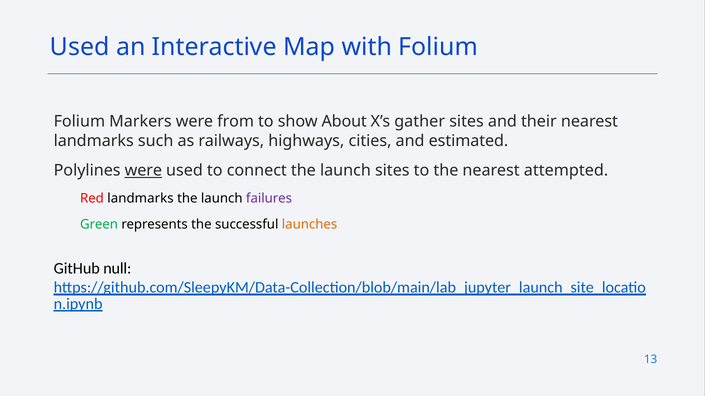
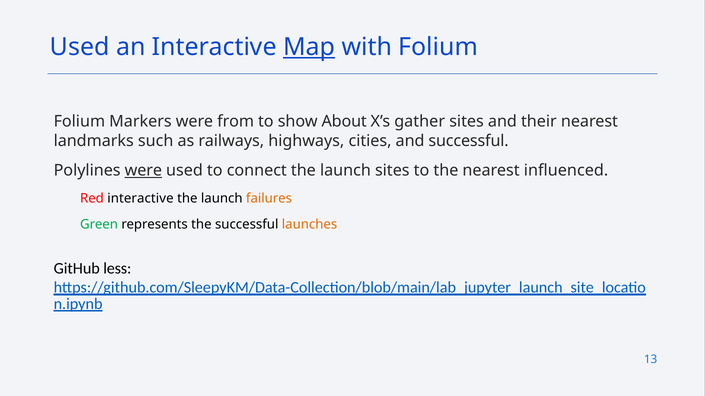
Map underline: none -> present (309, 47)
and estimated: estimated -> successful (469, 141)
attempted: attempted -> influenced (566, 171)
Red landmarks: landmarks -> interactive (140, 199)
failures colour: purple -> orange (269, 199)
null: null -> less (117, 269)
